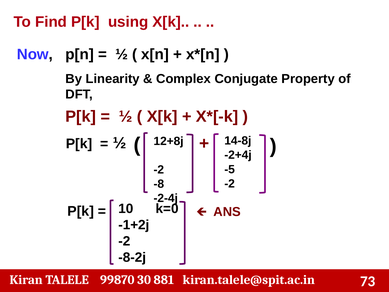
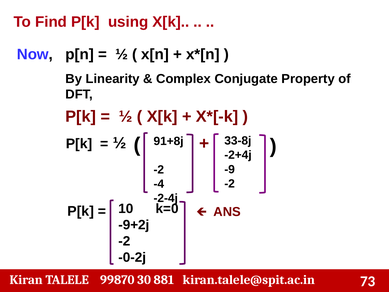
14-8j: 14-8j -> 33-8j (238, 141)
12+8j: 12+8j -> 91+8j (169, 141)
-5: -5 -> -9 (230, 169)
-8: -8 -> -4 (159, 184)
-1+2j: -1+2j -> -9+2j (134, 225)
-8-2j: -8-2j -> -0-2j (132, 257)
